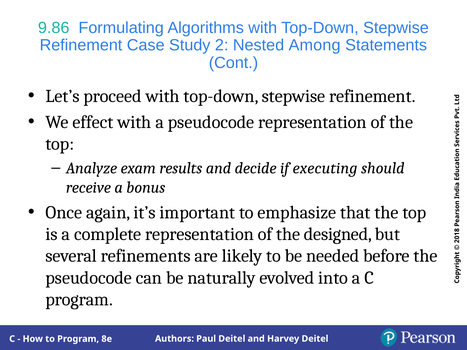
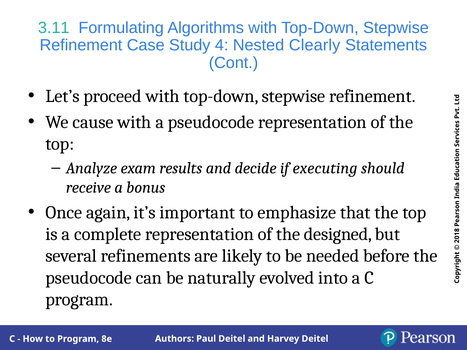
9.86: 9.86 -> 3.11 (54, 28)
Study 2: 2 -> 4 (222, 45)
Among: Among -> Clearly (315, 45)
effect: effect -> cause (93, 122)
